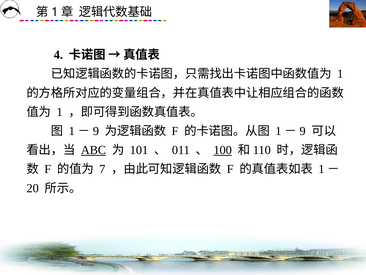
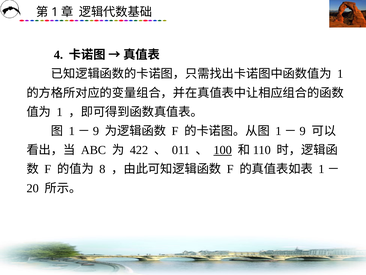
ABC underline: present -> none (93, 150)
101: 101 -> 422 (139, 150)
7: 7 -> 8 (102, 169)
